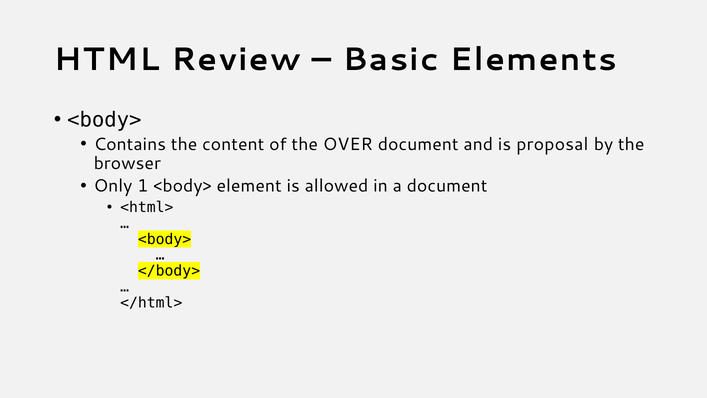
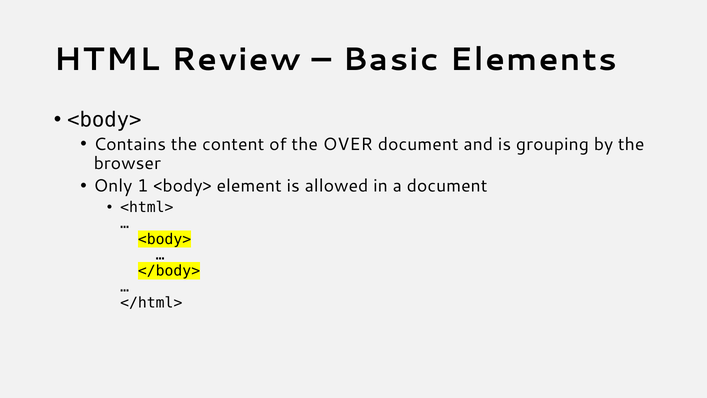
proposal: proposal -> grouping (552, 144)
